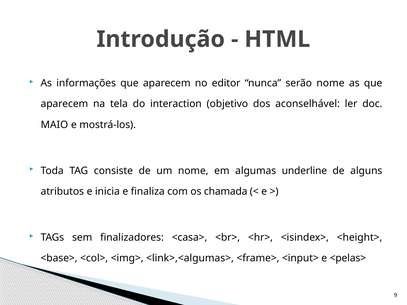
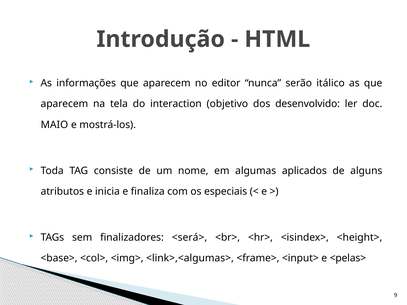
serão nome: nome -> itálico (331, 83)
aconselhável: aconselhável -> desenvolvido (308, 104)
underline: underline -> aplicados (304, 171)
chamada: chamada -> especiais (226, 192)
<casa>: <casa> -> <será> (189, 238)
